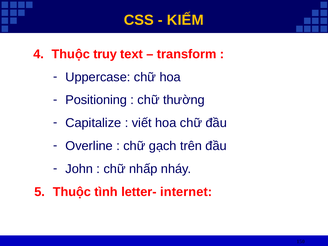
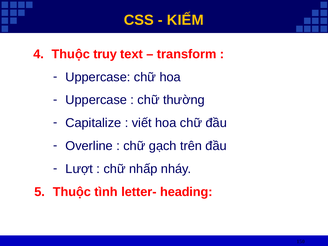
Positioning: Positioning -> Uppercase (96, 100)
John: John -> Lượt (79, 169)
internet: internet -> heading (186, 192)
